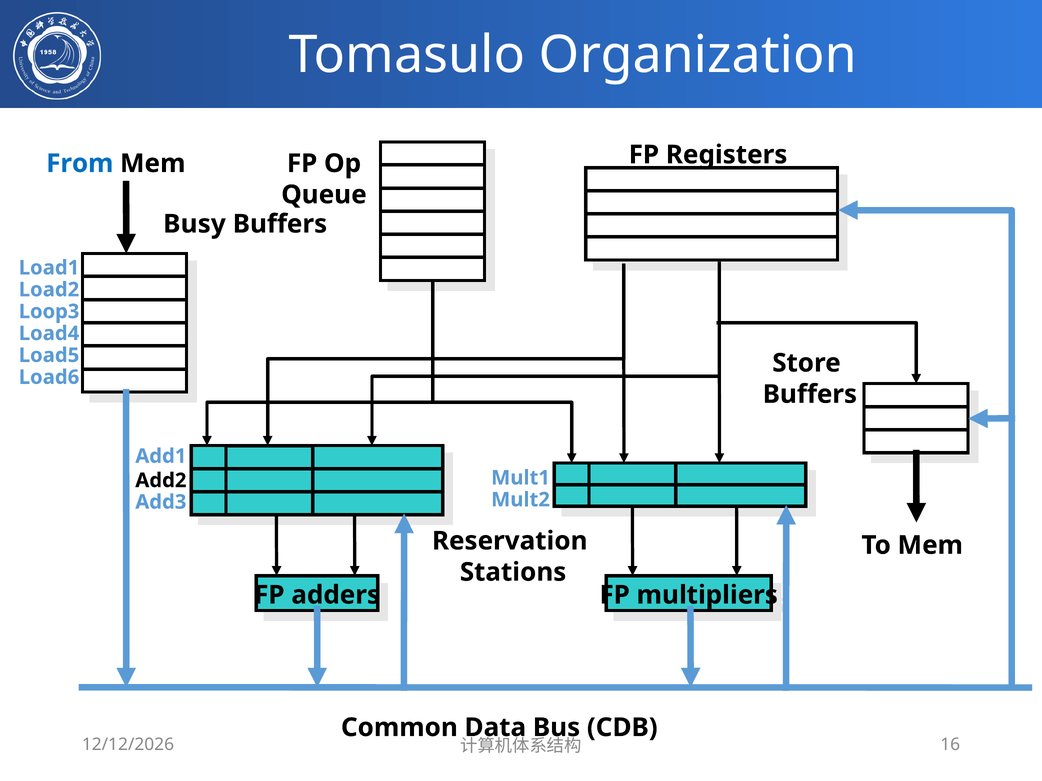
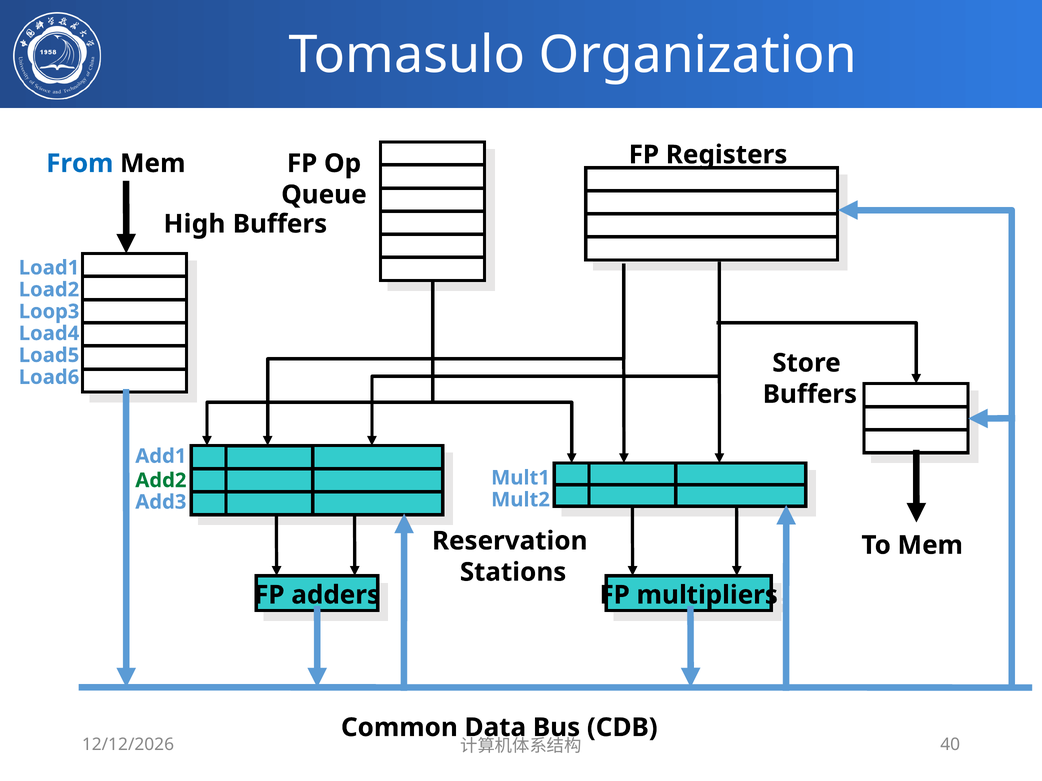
Busy: Busy -> High (194, 224)
Add2 colour: black -> green (161, 481)
16: 16 -> 40 (950, 745)
